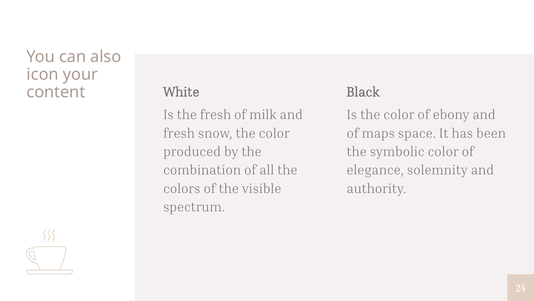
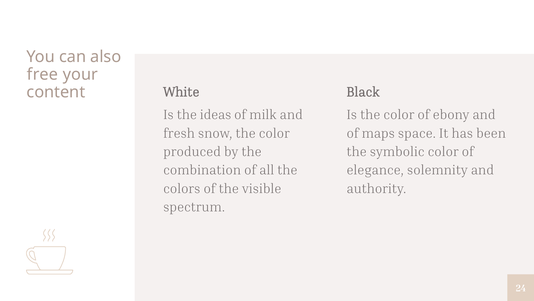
icon: icon -> free (43, 74)
the fresh: fresh -> ideas (216, 115)
